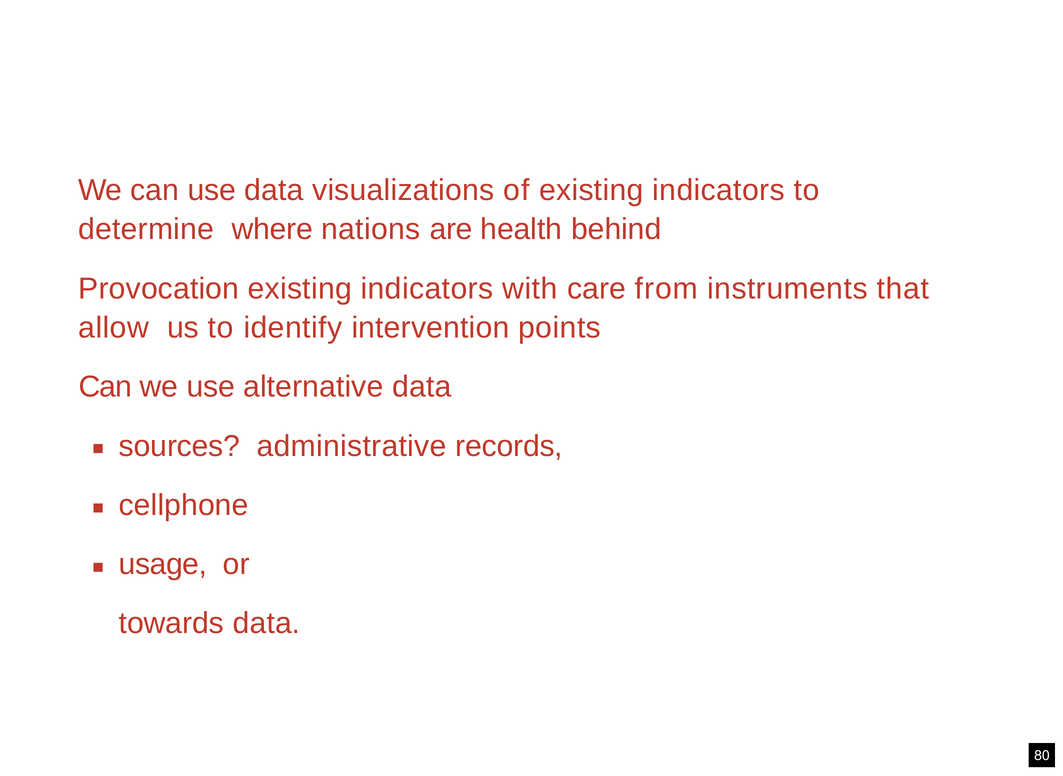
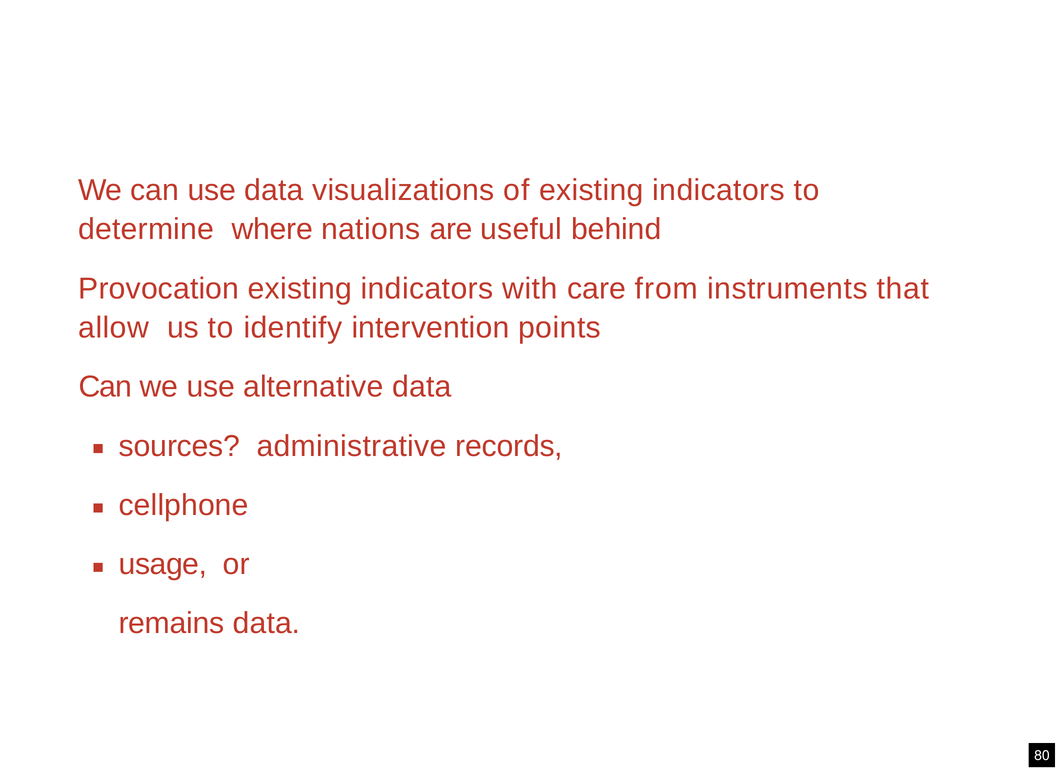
health: health -> useful (521, 229)
towards: towards -> remains (171, 623)
